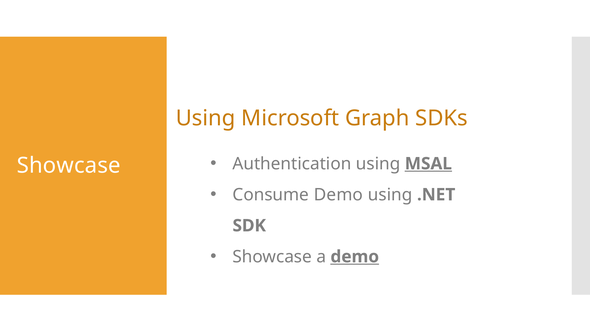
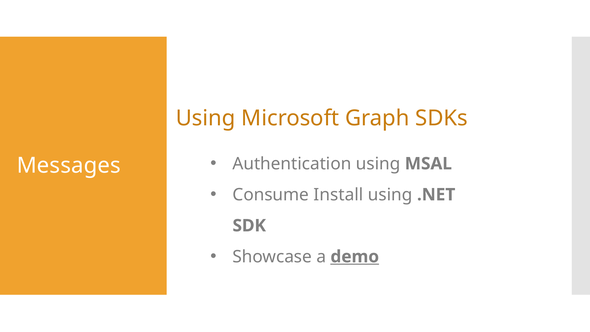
MSAL underline: present -> none (428, 164)
Showcase: Showcase -> Messages (69, 166)
Consume Demo: Demo -> Install (338, 195)
